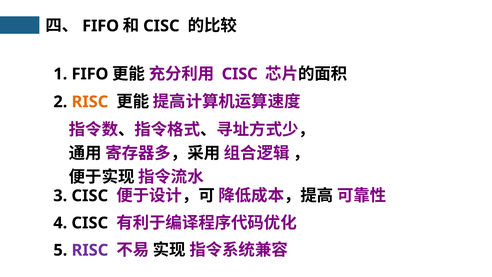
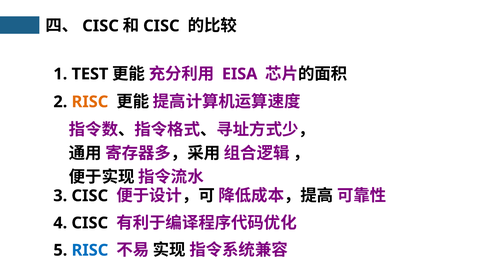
FIFO: FIFO -> CISC (101, 26)
1 FIFO: FIFO -> TEST (90, 74)
CISC: CISC -> EISA (240, 74)
RISC colour: purple -> blue (90, 250)
